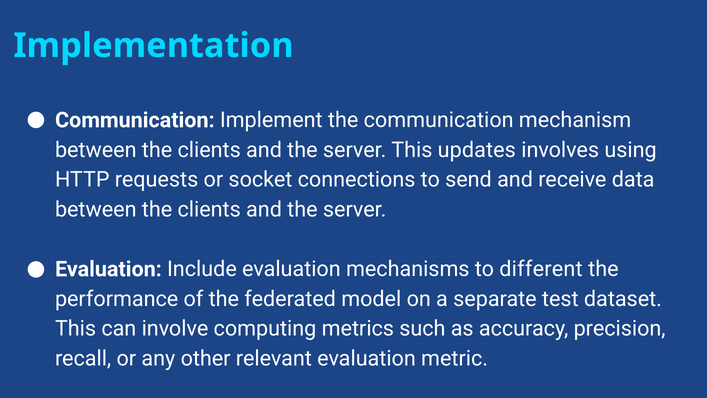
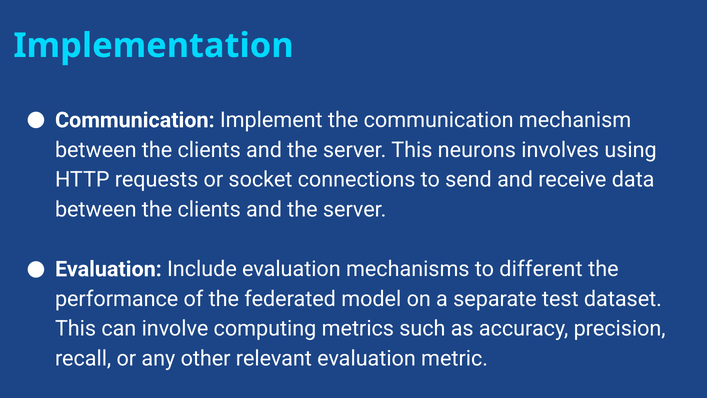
updates: updates -> neurons (477, 150)
